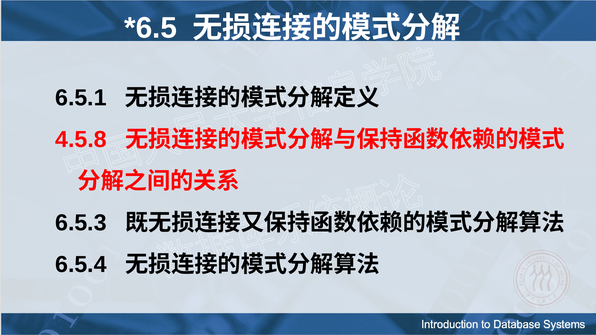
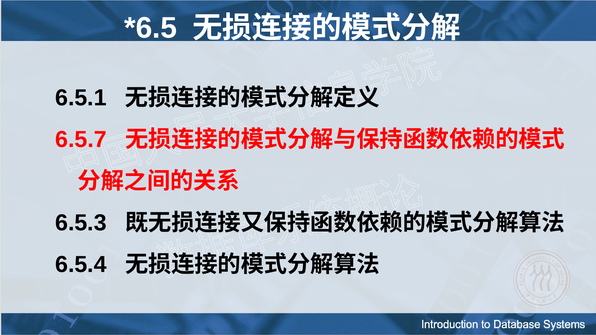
4.5.8: 4.5.8 -> 6.5.7 (81, 140)
